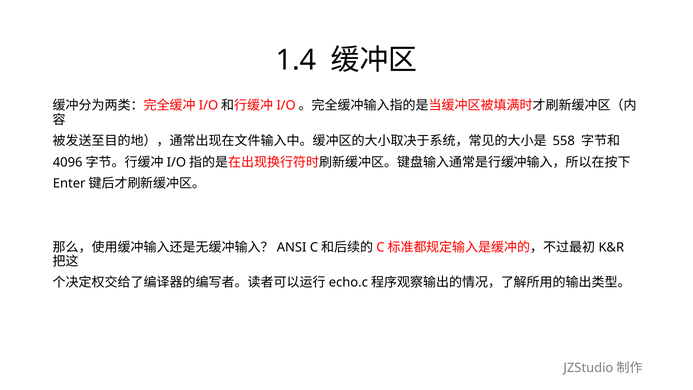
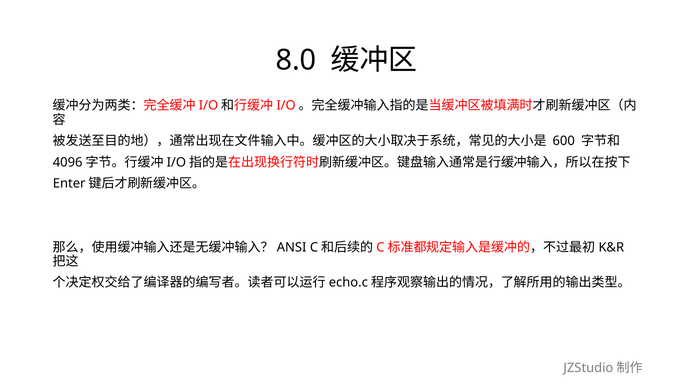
1.4: 1.4 -> 8.0 (296, 60)
558: 558 -> 600 (564, 141)
